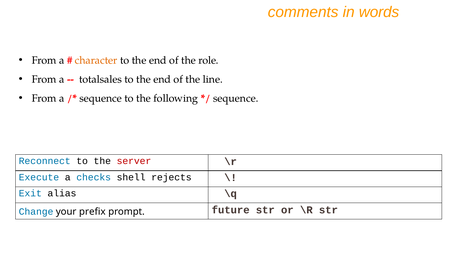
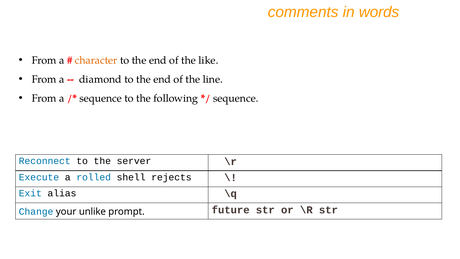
role: role -> like (208, 60)
totalsales: totalsales -> diamond (100, 79)
server colour: red -> black (134, 161)
checks: checks -> rolled (94, 177)
prefix: prefix -> unlike (92, 212)
